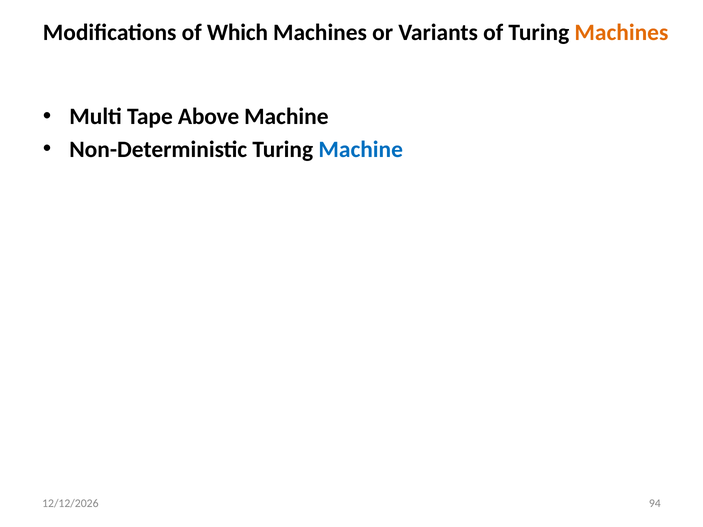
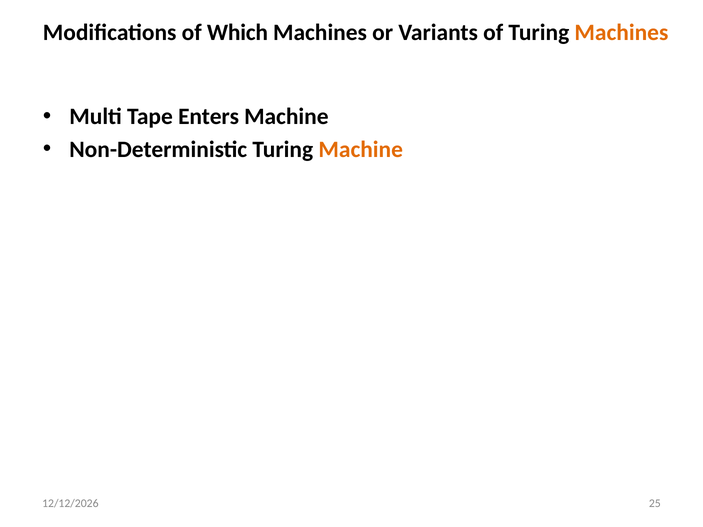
Above: Above -> Enters (209, 117)
Machine colour: blue -> orange (361, 150)
94: 94 -> 25 (655, 503)
